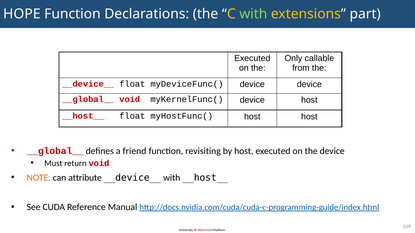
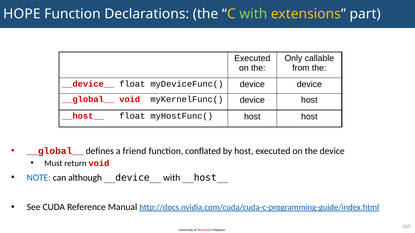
revisiting: revisiting -> conflated (203, 151)
NOTE colour: orange -> blue (39, 178)
attribute: attribute -> although (85, 178)
